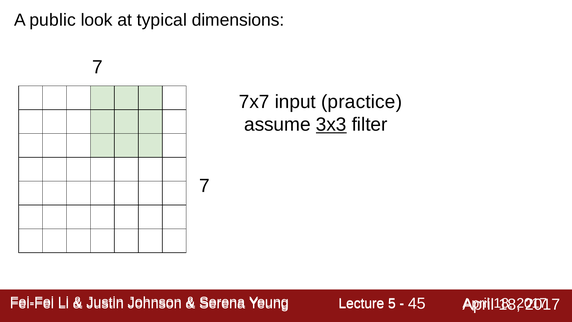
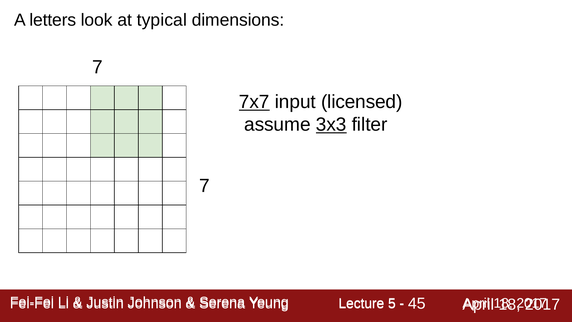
public: public -> letters (53, 20)
7x7 underline: none -> present (254, 102)
practice: practice -> licensed (362, 102)
